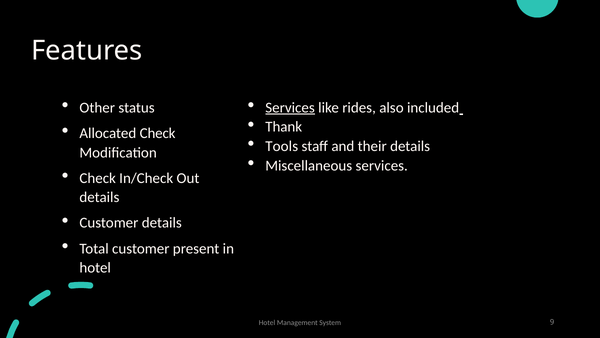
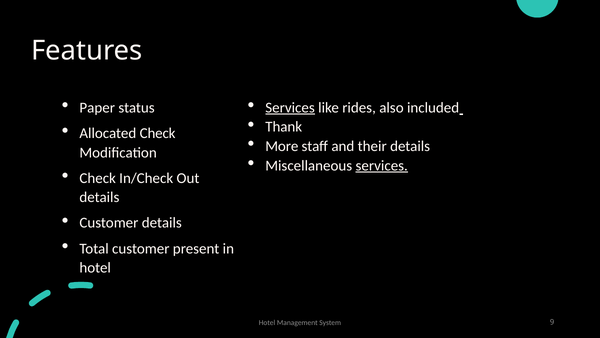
Other: Other -> Paper (97, 108)
Tools: Tools -> More (282, 146)
services underline: none -> present (382, 165)
